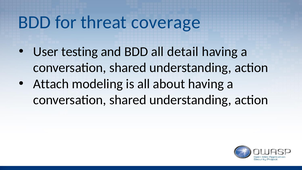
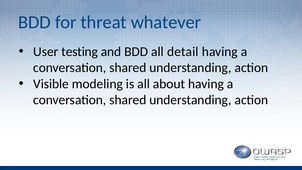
coverage: coverage -> whatever (166, 22)
Attach: Attach -> Visible (51, 84)
